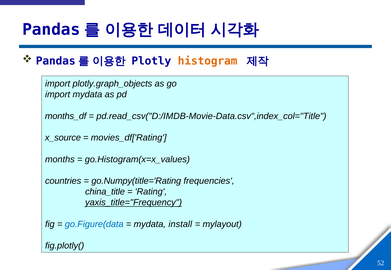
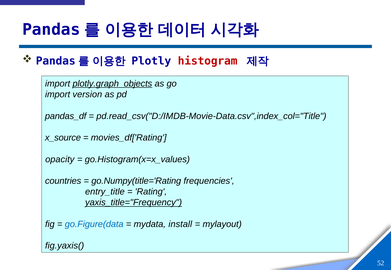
histogram colour: orange -> red (208, 61)
plotly.graph_objects underline: none -> present (112, 84)
import mydata: mydata -> version (87, 95)
months_df: months_df -> pandas_df (66, 116)
months: months -> opacity (60, 160)
china_title: china_title -> entry_title (105, 192)
fig.plotly(: fig.plotly( -> fig.yaxis( (65, 246)
